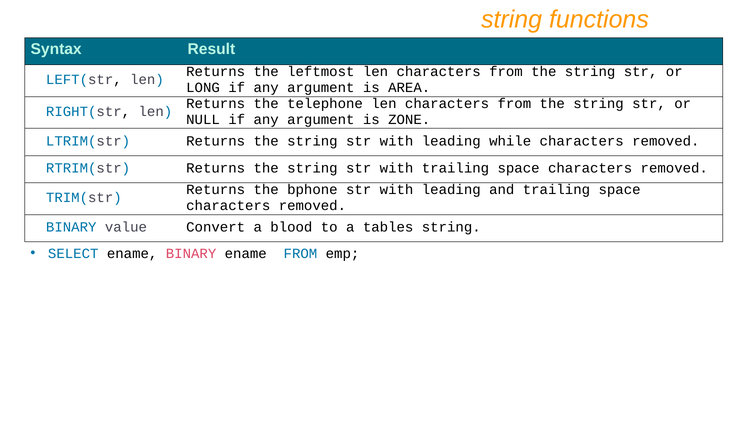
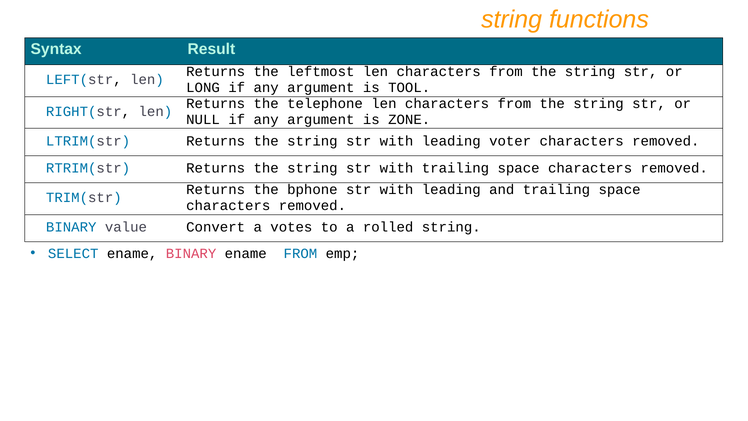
AREA: AREA -> TOOL (409, 88)
while: while -> voter (510, 141)
blood: blood -> votes (291, 227)
tables: tables -> rolled (388, 227)
